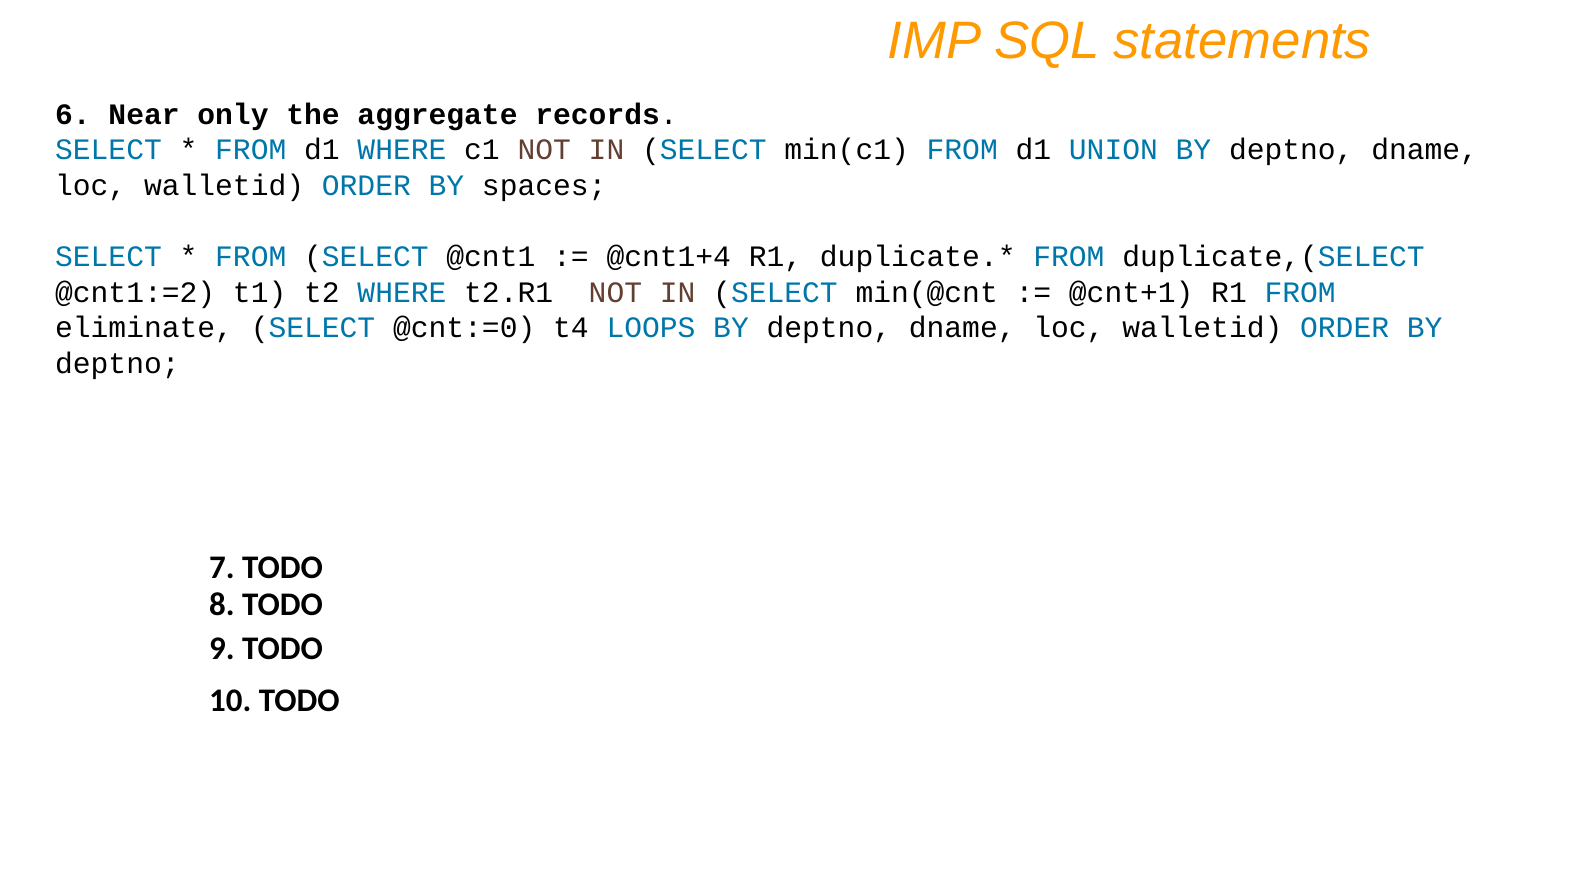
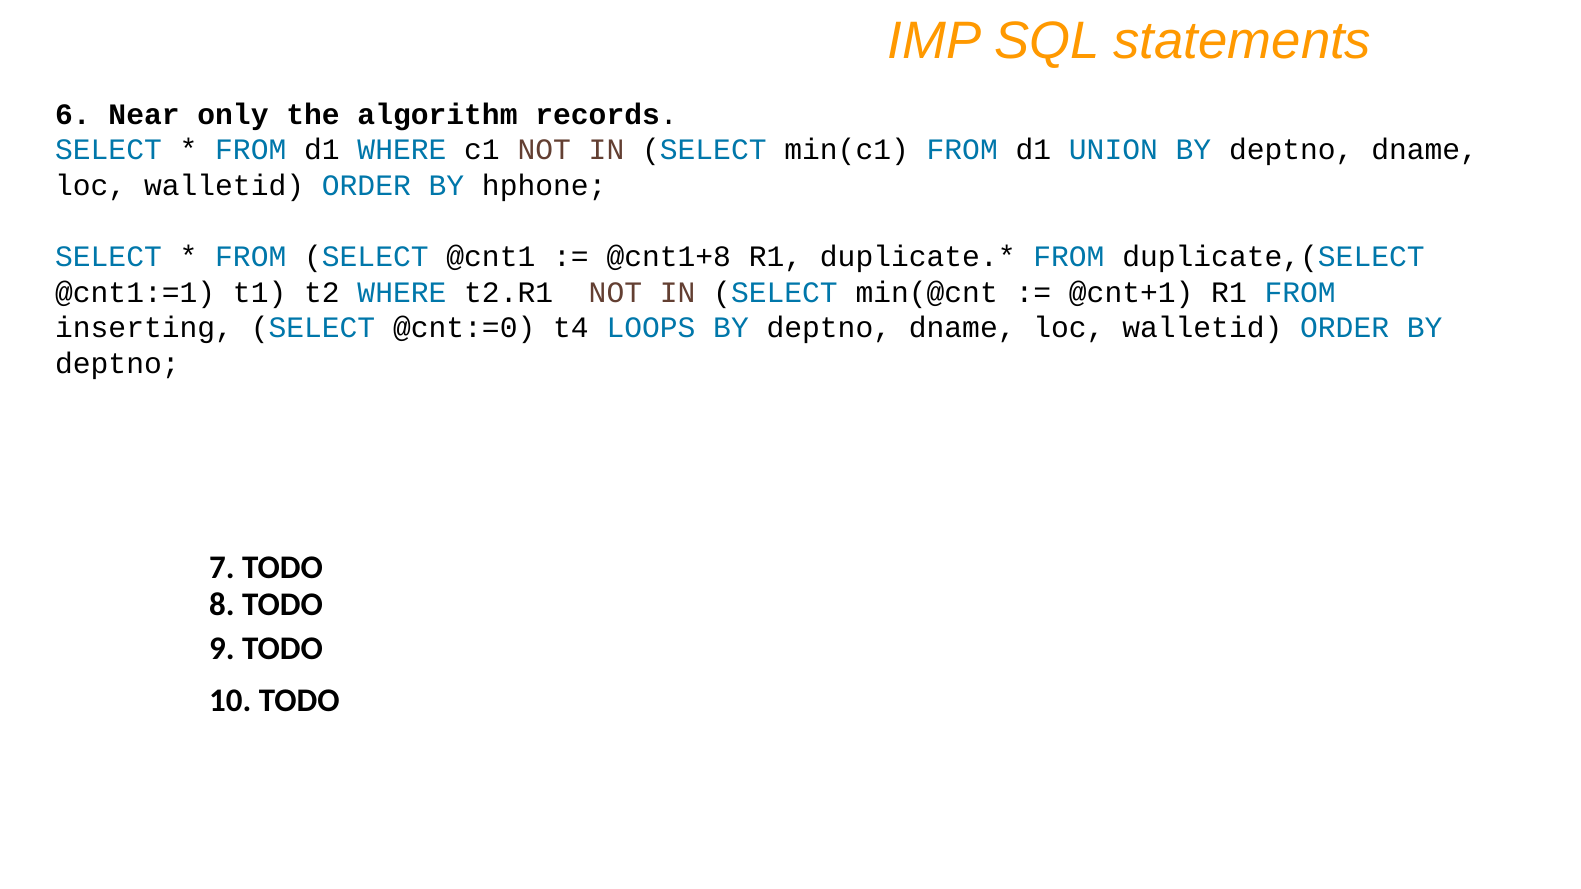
aggregate: aggregate -> algorithm (438, 115)
spaces: spaces -> hphone (544, 186)
@cnt1+4: @cnt1+4 -> @cnt1+8 (669, 257)
@cnt1:=2: @cnt1:=2 -> @cnt1:=1 (135, 292)
eliminate: eliminate -> inserting (144, 328)
